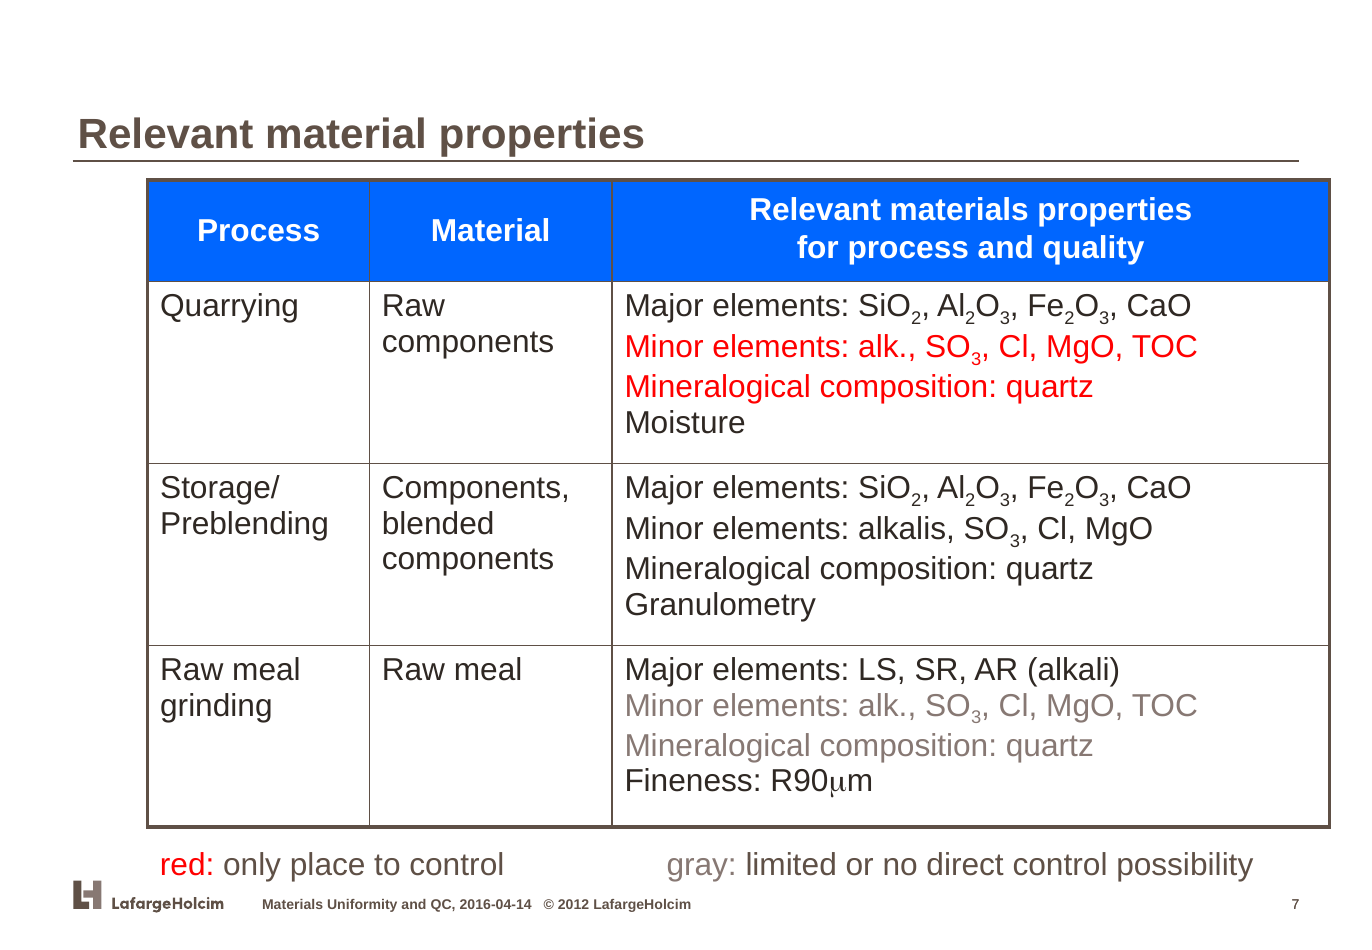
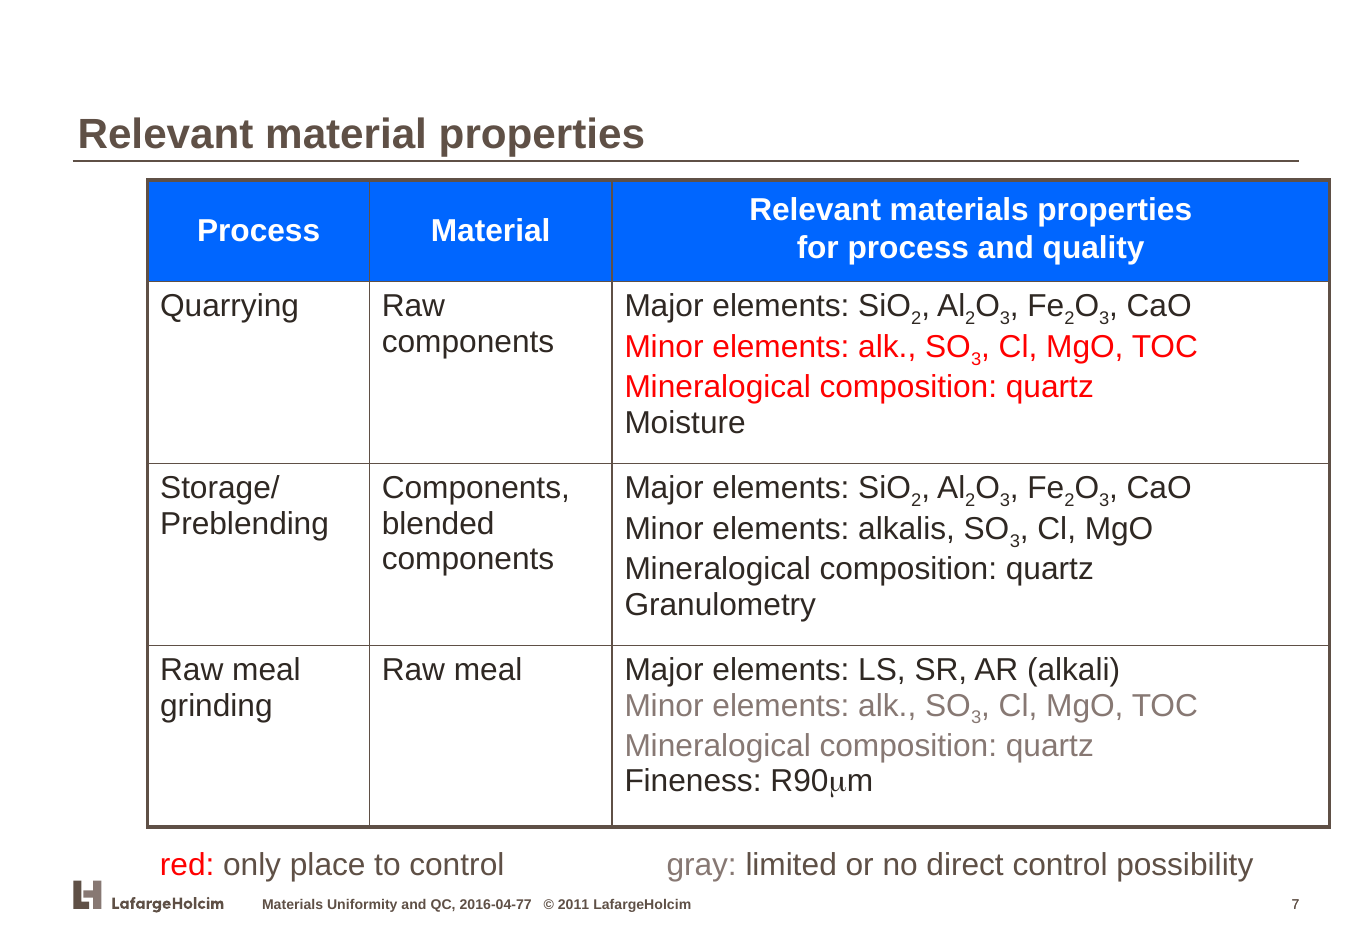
2016-04-14: 2016-04-14 -> 2016-04-77 (496, 904)
2012: 2012 -> 2011 (574, 904)
